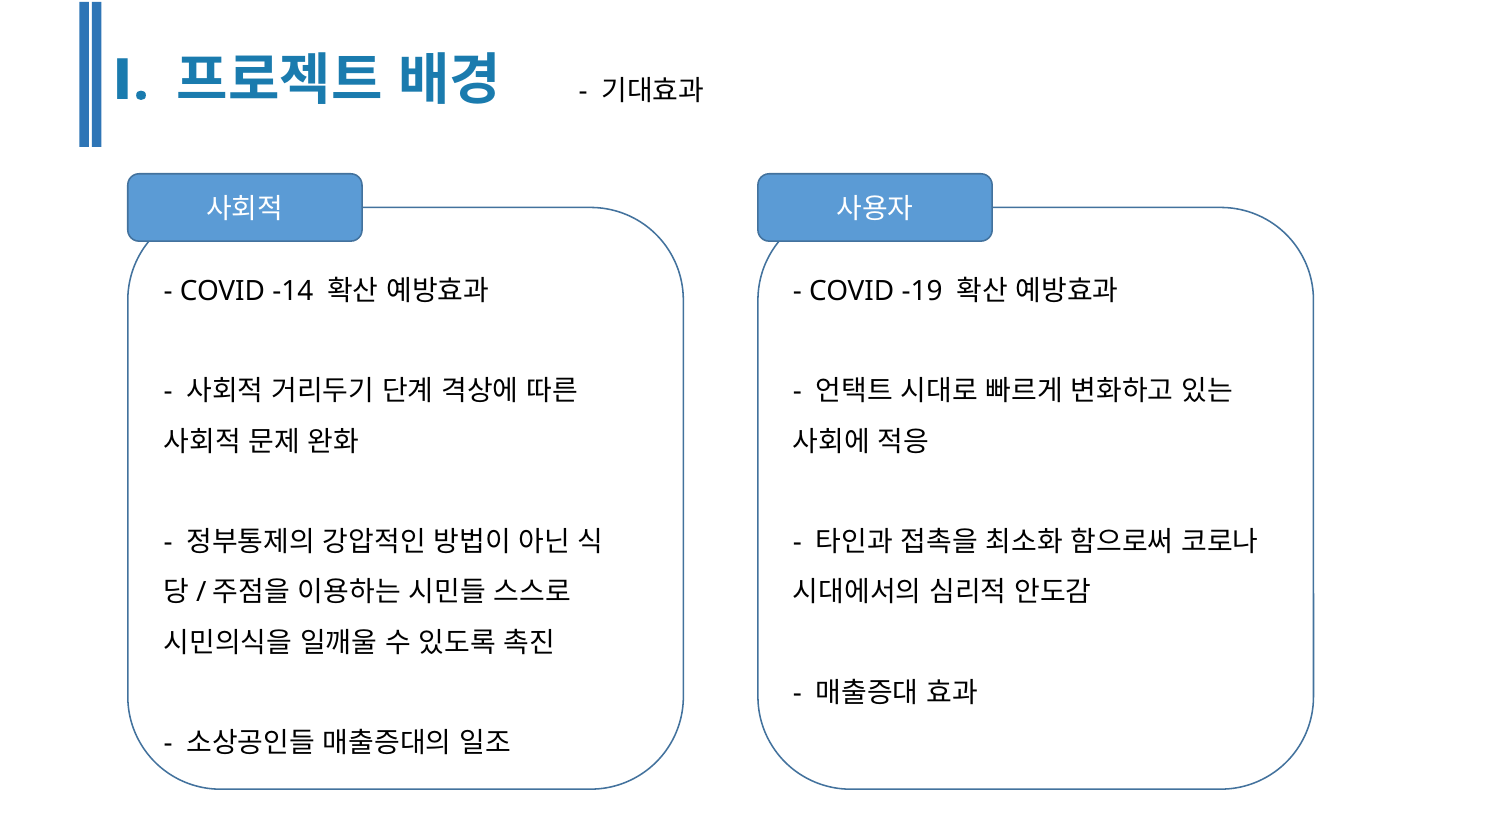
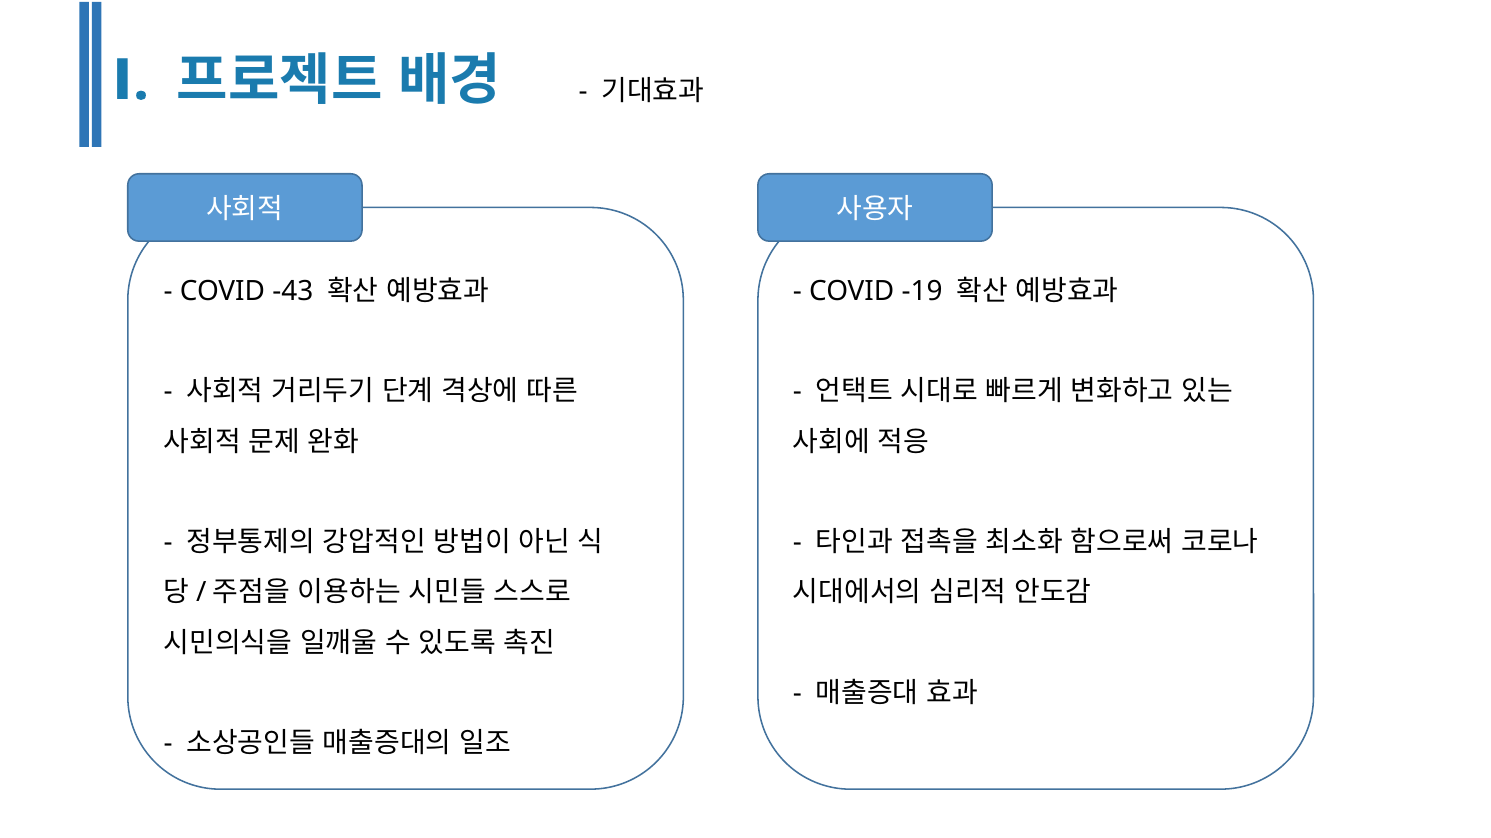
-14: -14 -> -43 (293, 291)
